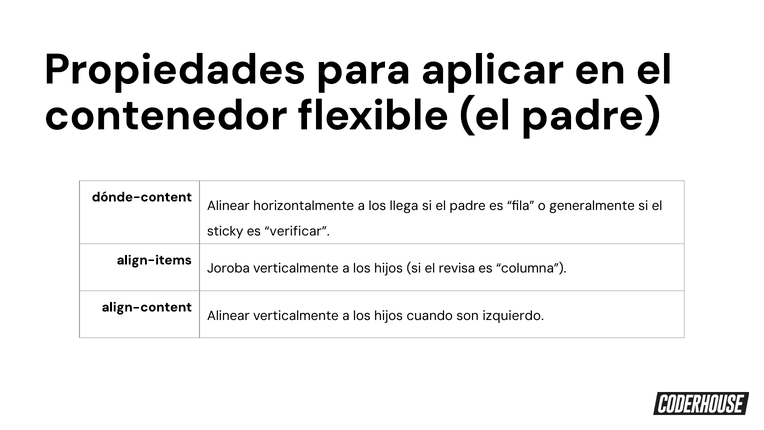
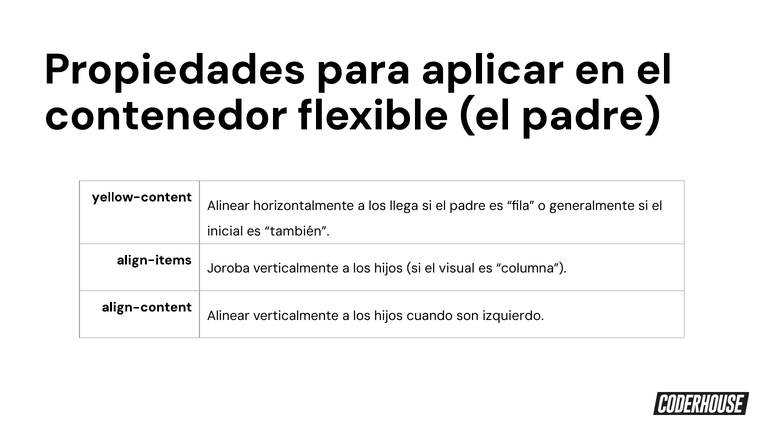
dónde-content: dónde-content -> yellow-content (142, 197)
sticky: sticky -> inicial (225, 231)
verificar: verificar -> también (297, 231)
revisa: revisa -> visual (457, 268)
